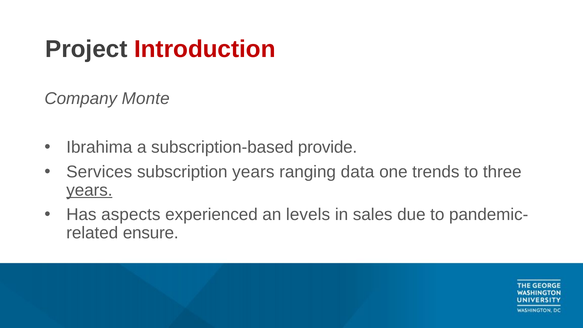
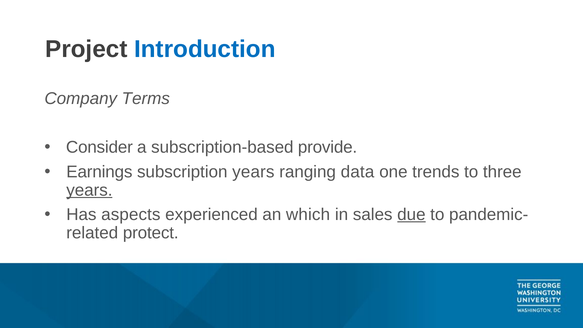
Introduction colour: red -> blue (205, 49)
Monte: Monte -> Terms (146, 99)
Ibrahima: Ibrahima -> Consider (99, 147)
Services: Services -> Earnings (99, 172)
levels: levels -> which (308, 214)
due underline: none -> present (411, 214)
ensure: ensure -> protect (151, 233)
